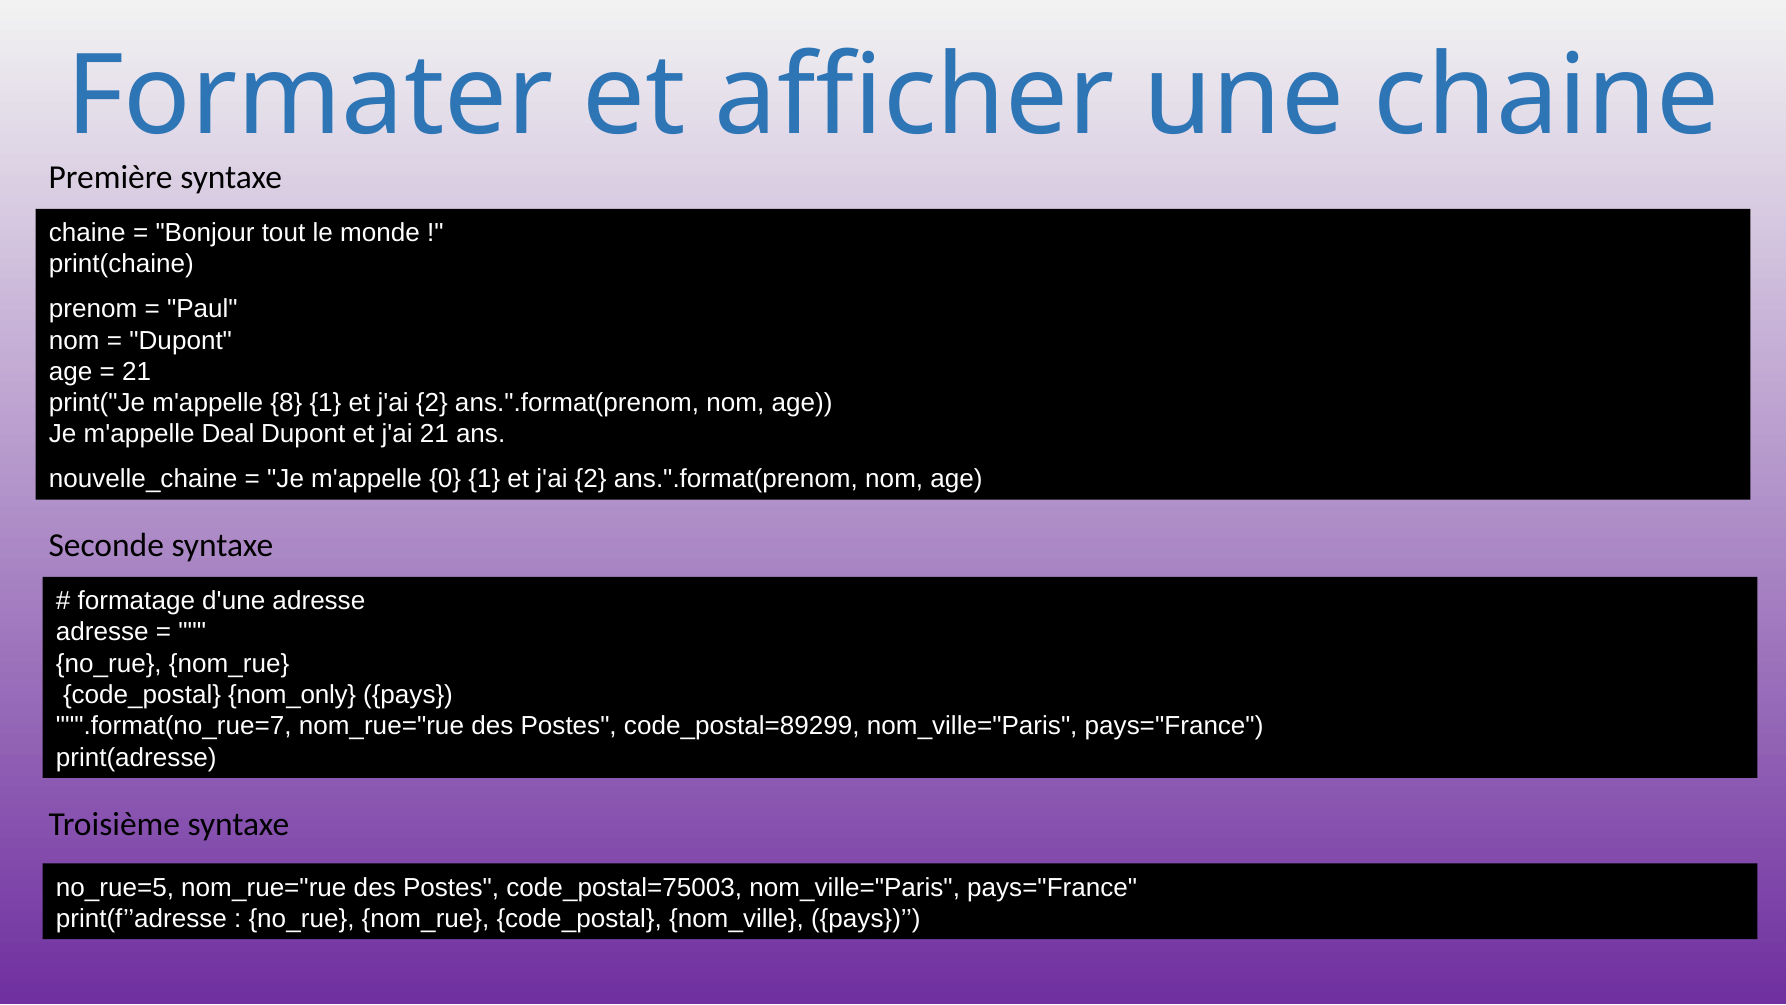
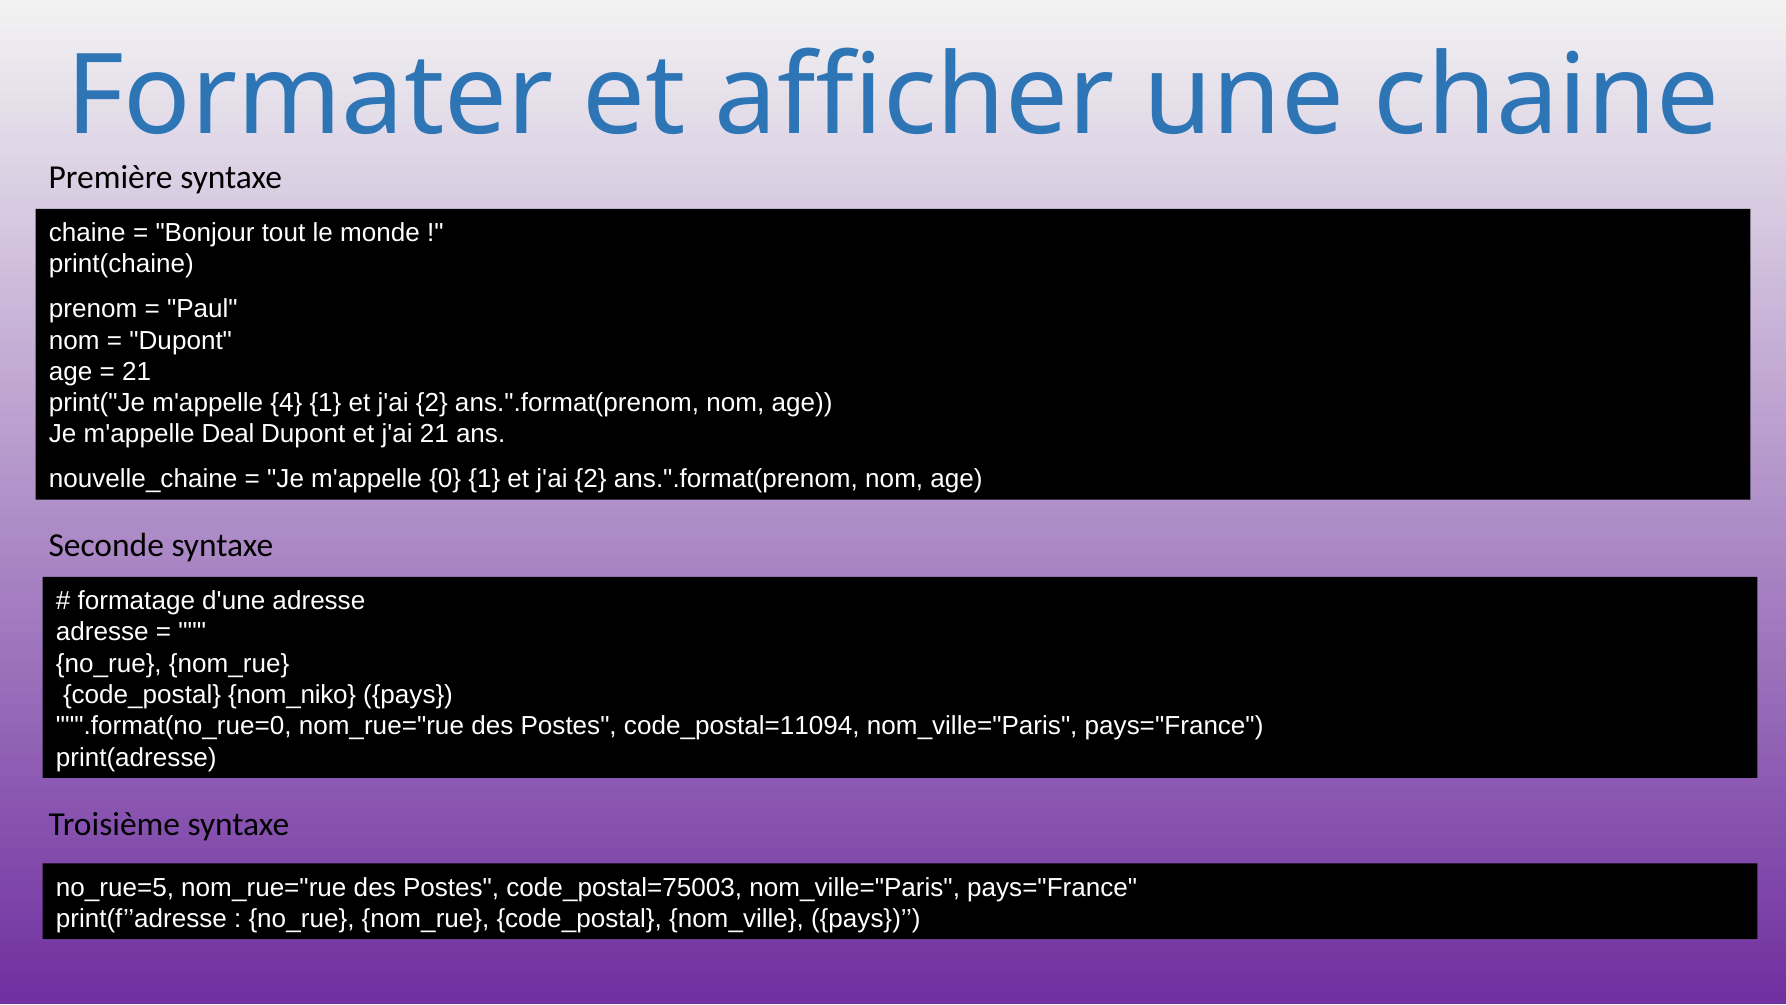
8: 8 -> 4 (286, 403)
nom_only: nom_only -> nom_niko (292, 695)
.format(no_rue=7: .format(no_rue=7 -> .format(no_rue=0 (174, 726)
code_postal=89299: code_postal=89299 -> code_postal=11094 (742, 726)
